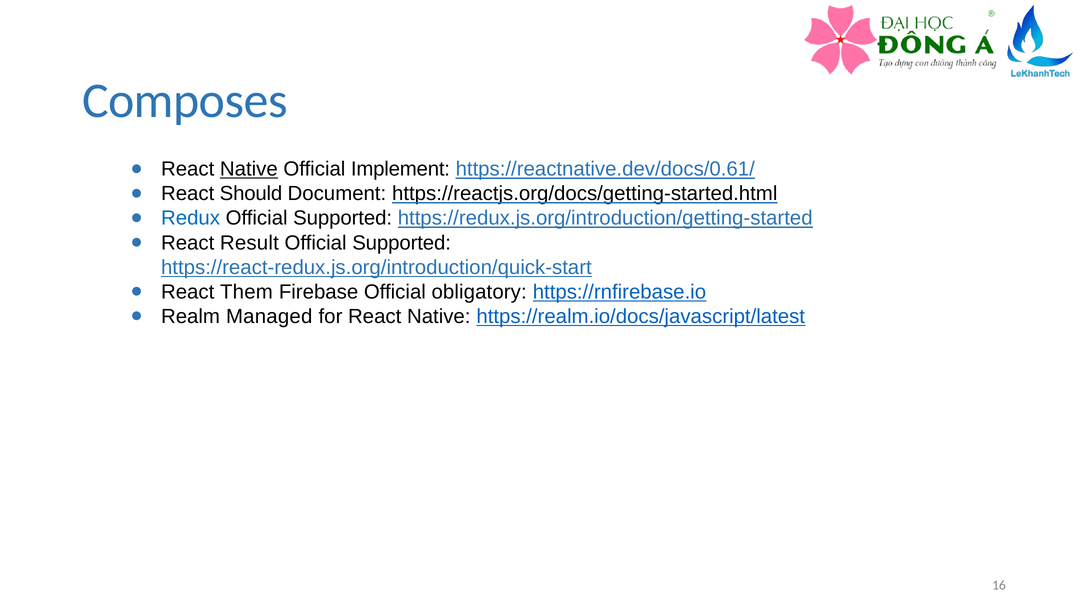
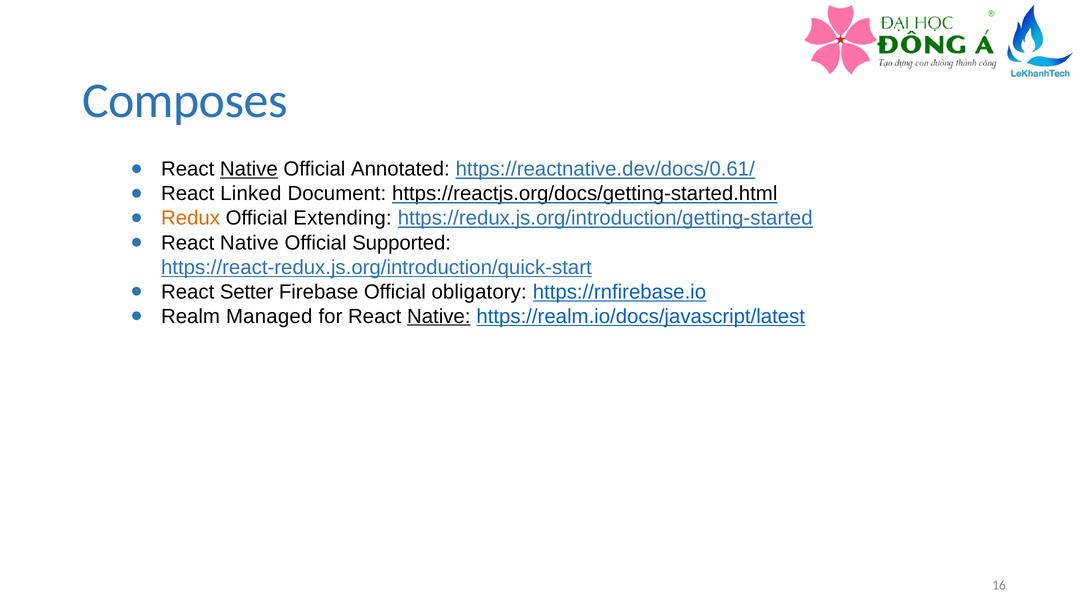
Implement: Implement -> Annotated (400, 169)
Should: Should -> Linked (251, 194)
Redux colour: blue -> orange (191, 218)
Supported: Supported -> Extending (342, 218)
Result: Result -> Native (249, 243)
Them: Them -> Setter (247, 292)
Native underline: none -> present (439, 316)
